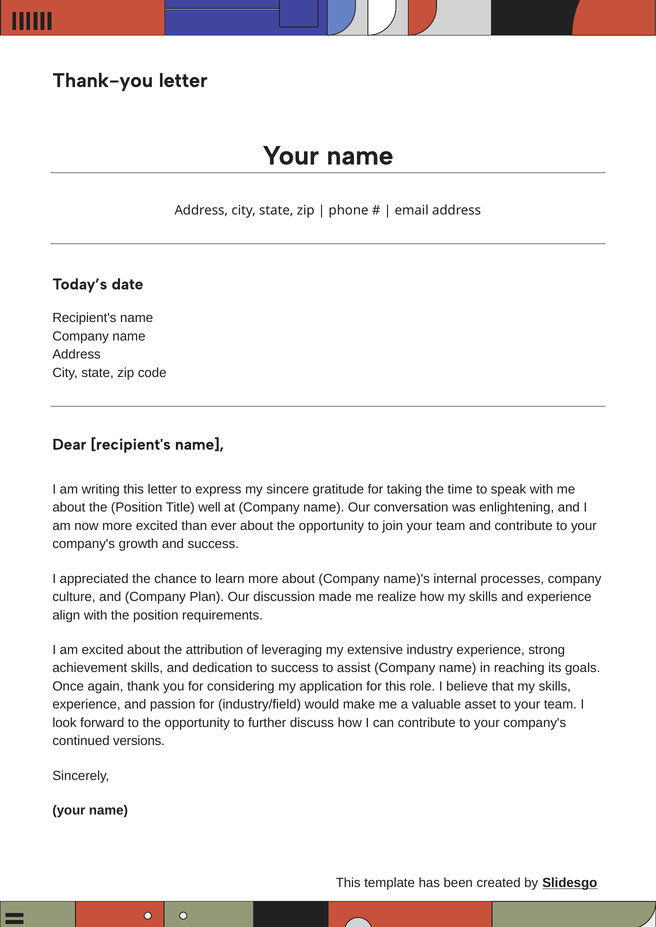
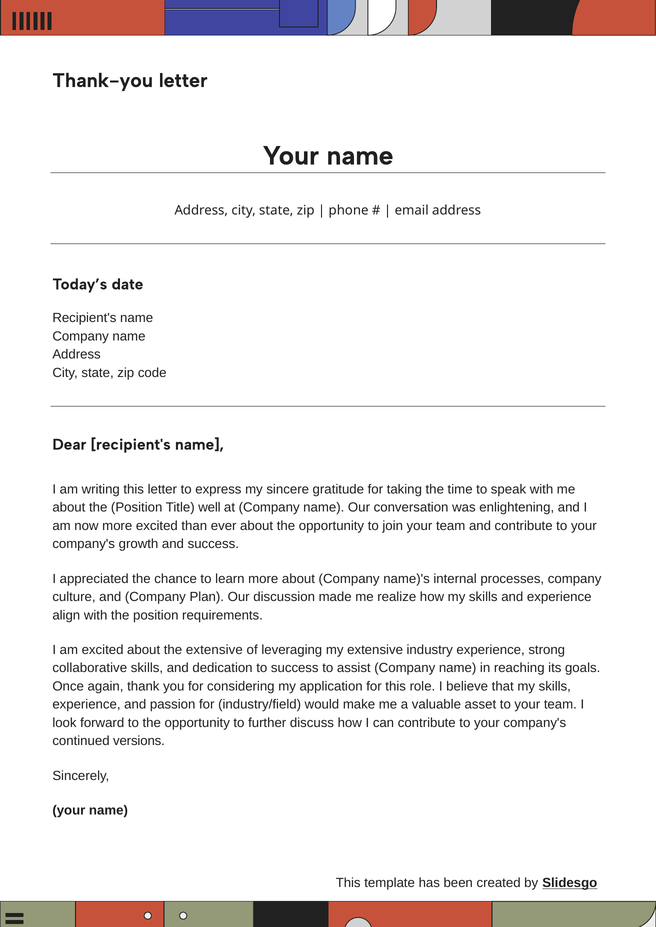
the attribution: attribution -> extensive (214, 650)
achievement: achievement -> collaborative (90, 669)
